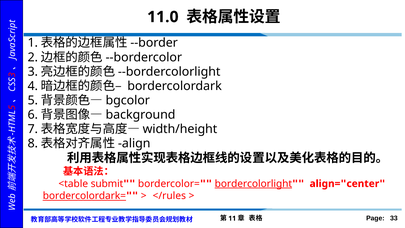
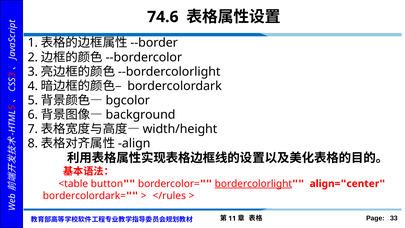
11.0: 11.0 -> 74.6 (163, 17)
submit: submit -> button (107, 184)
bordercolordark= underline: present -> none (84, 196)
